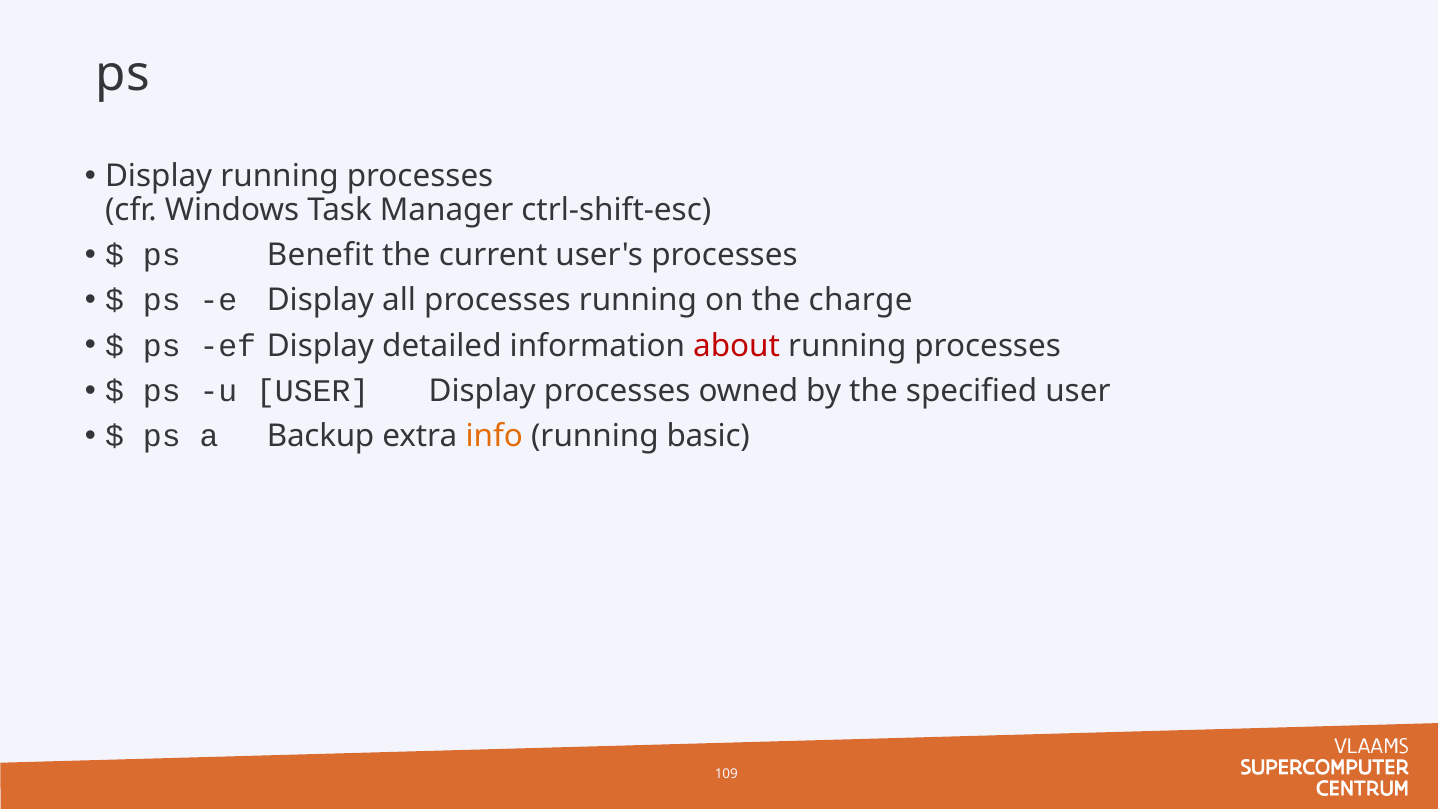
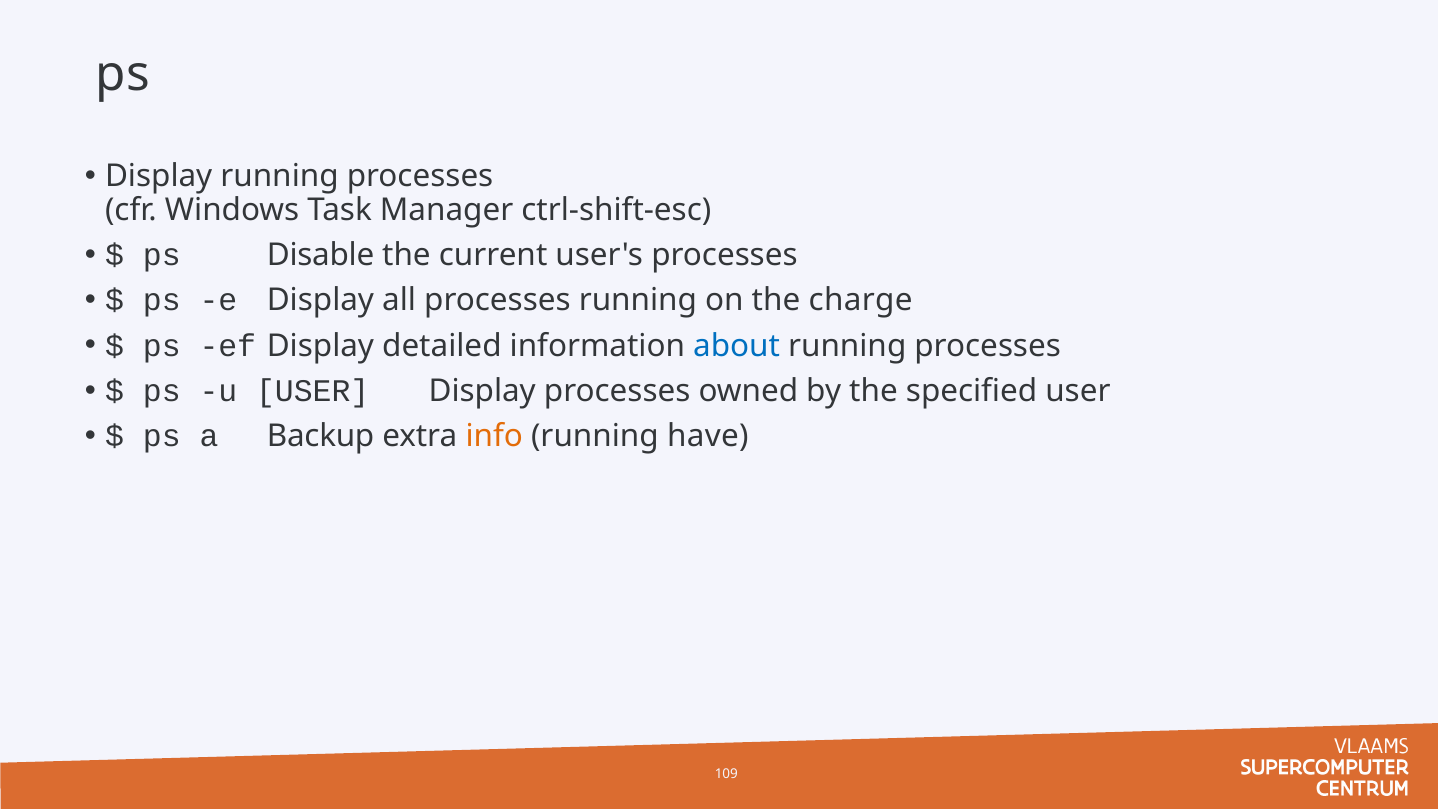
Benefit: Benefit -> Disable (321, 255)
about colour: red -> blue (737, 346)
basic: basic -> have (708, 436)
